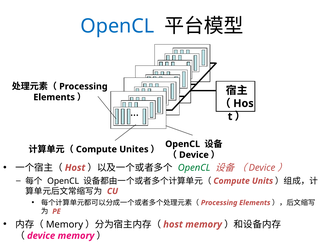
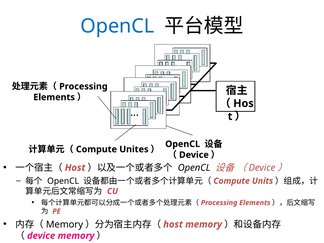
OpenCL colour: green -> black (194, 168)
